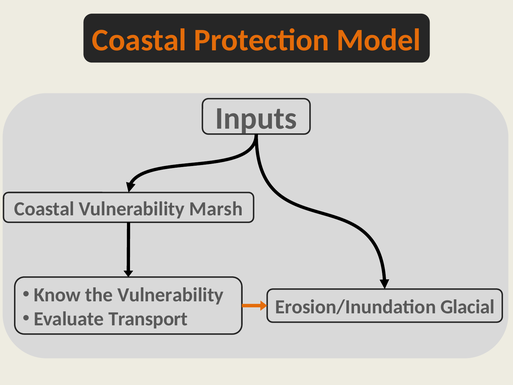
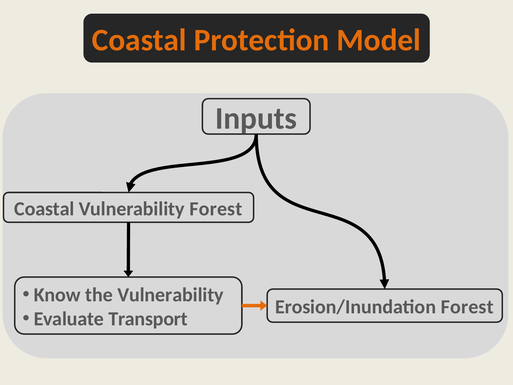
Vulnerability Marsh: Marsh -> Forest (216, 209)
Erosion/Inundation Glacial: Glacial -> Forest (467, 307)
